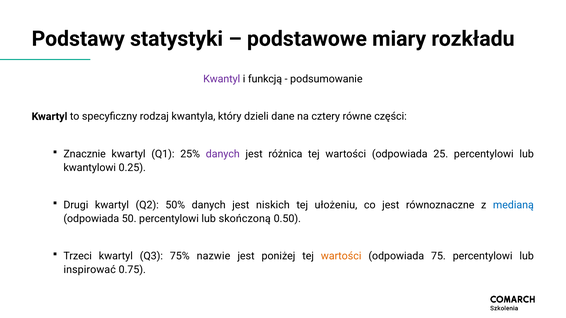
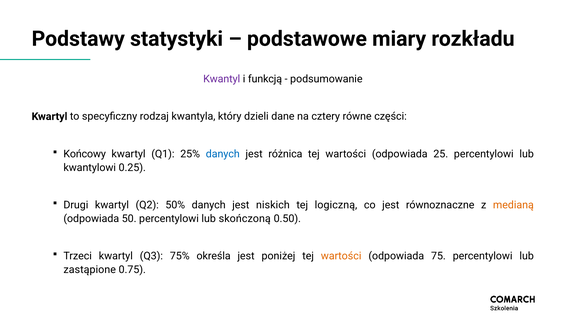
Znacznie: Znacznie -> Końcowy (85, 154)
danych colour: purple -> blue (223, 154)
ułożeniu: ułożeniu -> logiczną (336, 205)
medianą colour: blue -> orange (513, 205)
nazwie: nazwie -> określa (214, 256)
inspirować: inspirować -> zastąpione (90, 270)
